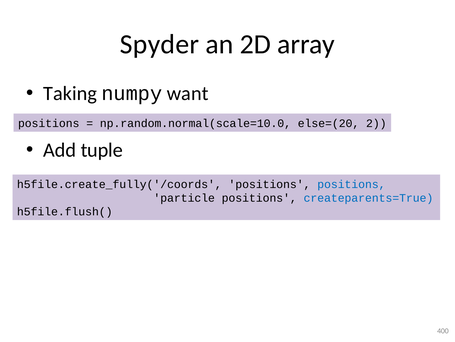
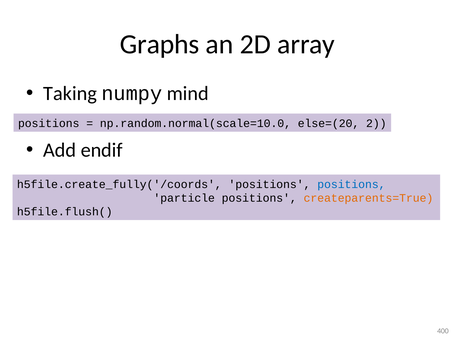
Spyder: Spyder -> Graphs (160, 44)
want: want -> mind (188, 93)
tuple: tuple -> endif (102, 150)
createparents=True colour: blue -> orange (368, 198)
